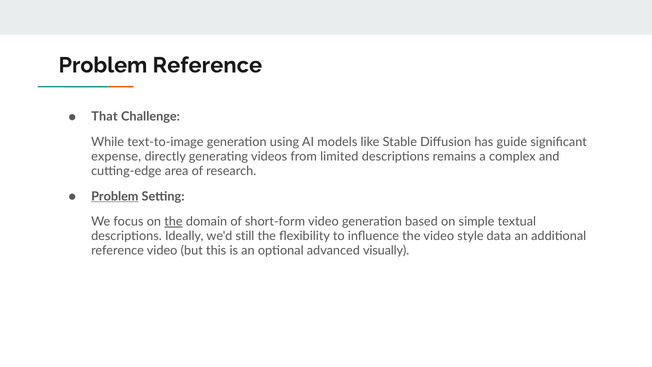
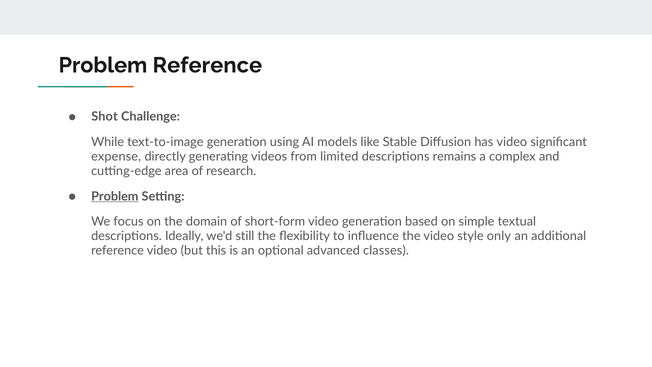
That: That -> Shot (104, 117)
has guide: guide -> video (512, 142)
the underline: present -> none (173, 221)
data: data -> only (499, 236)
visually: visually -> classes (386, 250)
